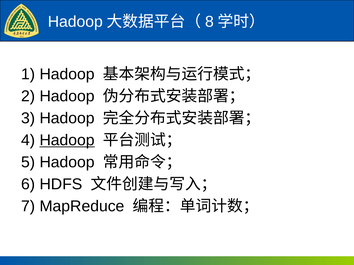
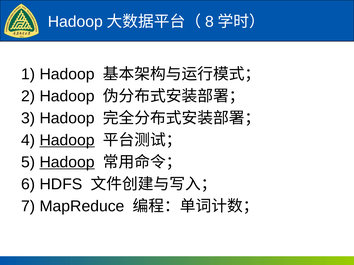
Hadoop underline: none -> present (67, 162)
